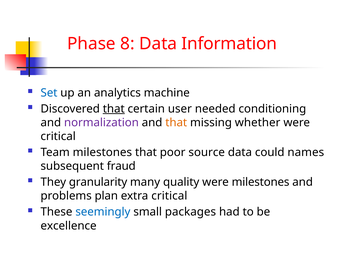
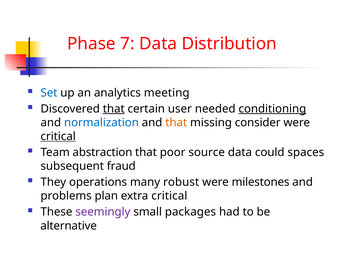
8: 8 -> 7 (127, 44)
Information: Information -> Distribution (229, 44)
machine: machine -> meeting (167, 93)
conditioning underline: none -> present (272, 109)
normalization colour: purple -> blue (101, 123)
whether: whether -> consider (258, 123)
critical underline: none -> present (58, 136)
Team milestones: milestones -> abstraction (102, 152)
names: names -> spaces (306, 152)
granularity: granularity -> operations (98, 182)
quality: quality -> robust (181, 182)
seemingly colour: blue -> purple (103, 212)
excellence: excellence -> alternative (69, 226)
